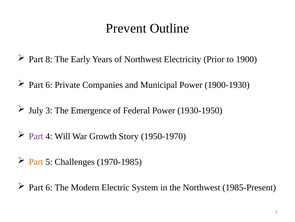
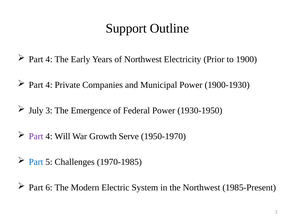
Prevent: Prevent -> Support (126, 28)
8: 8 -> 4 (49, 59)
6: 6 -> 4 (49, 85)
Story: Story -> Serve (129, 136)
Part colour: orange -> blue (36, 161)
